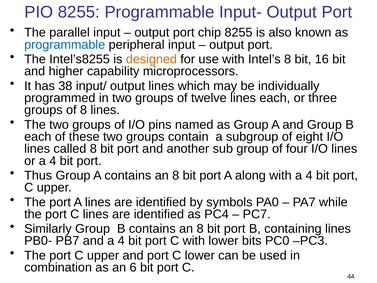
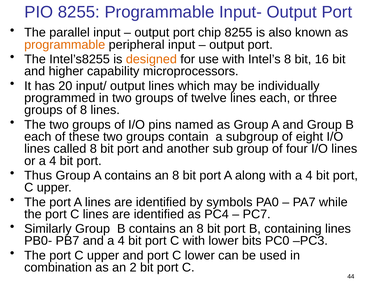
programmable colour: blue -> orange (65, 45)
38: 38 -> 20 (65, 86)
6: 6 -> 2 (133, 267)
